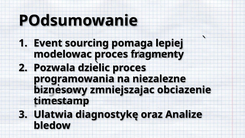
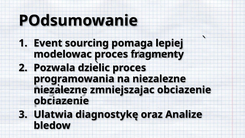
biznesowy: biznesowy -> niezalezne (60, 90)
timestamp: timestamp -> obciazenie (61, 101)
